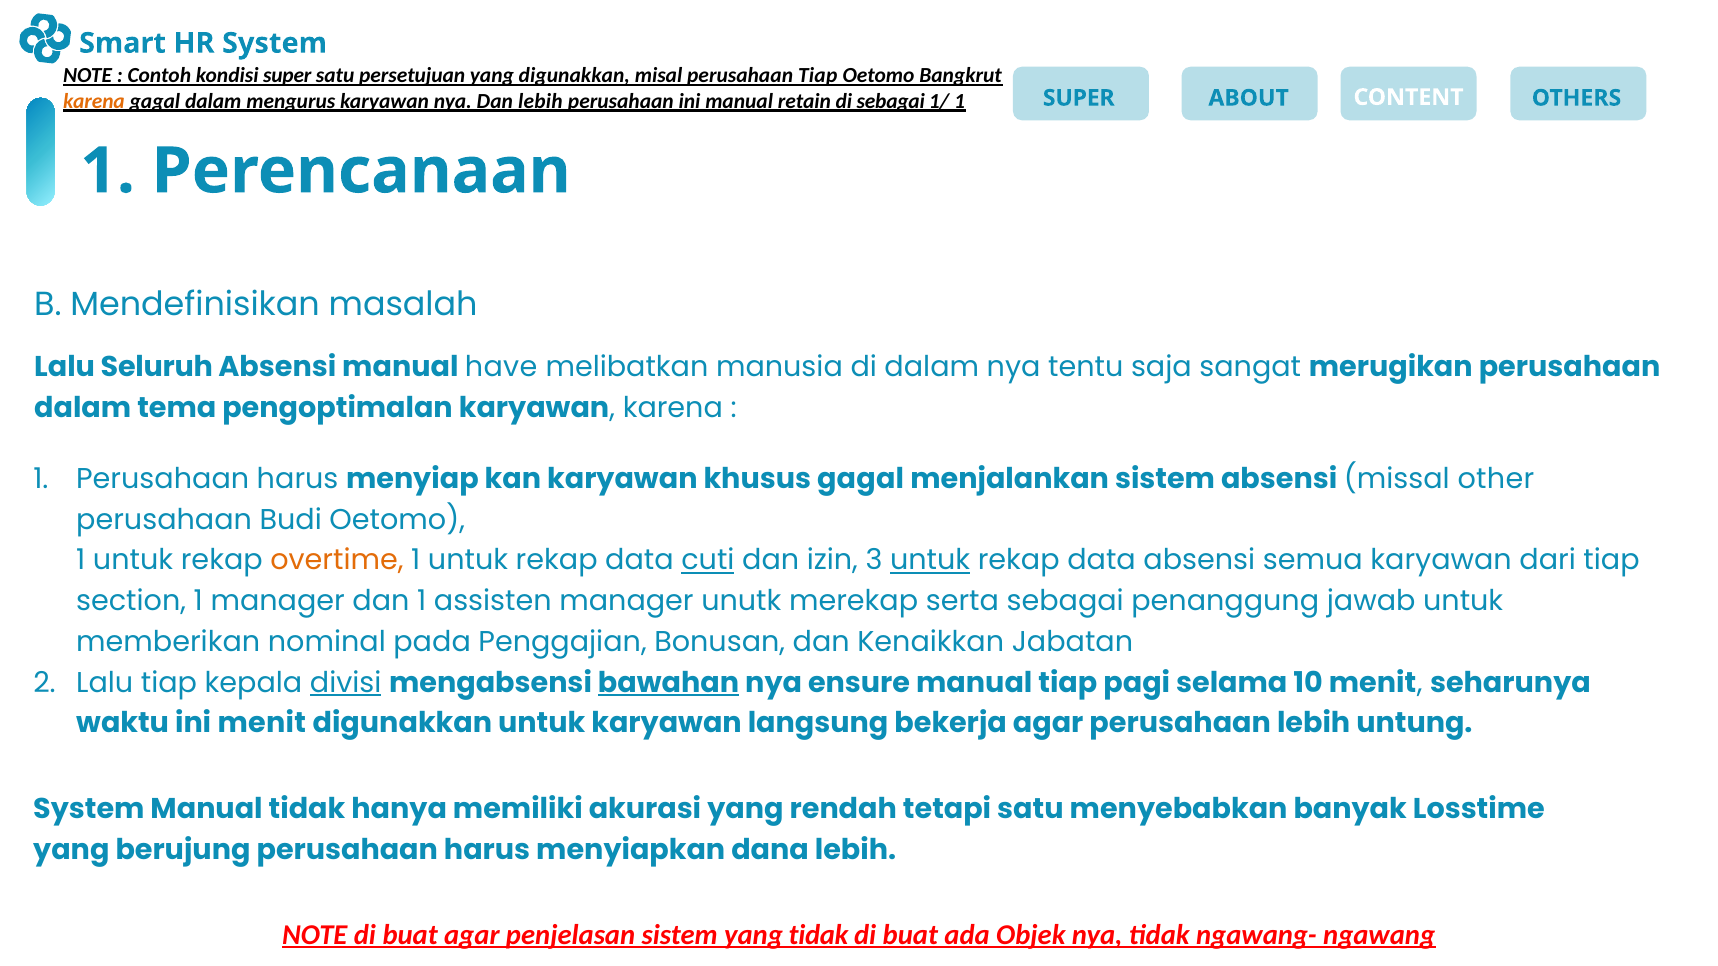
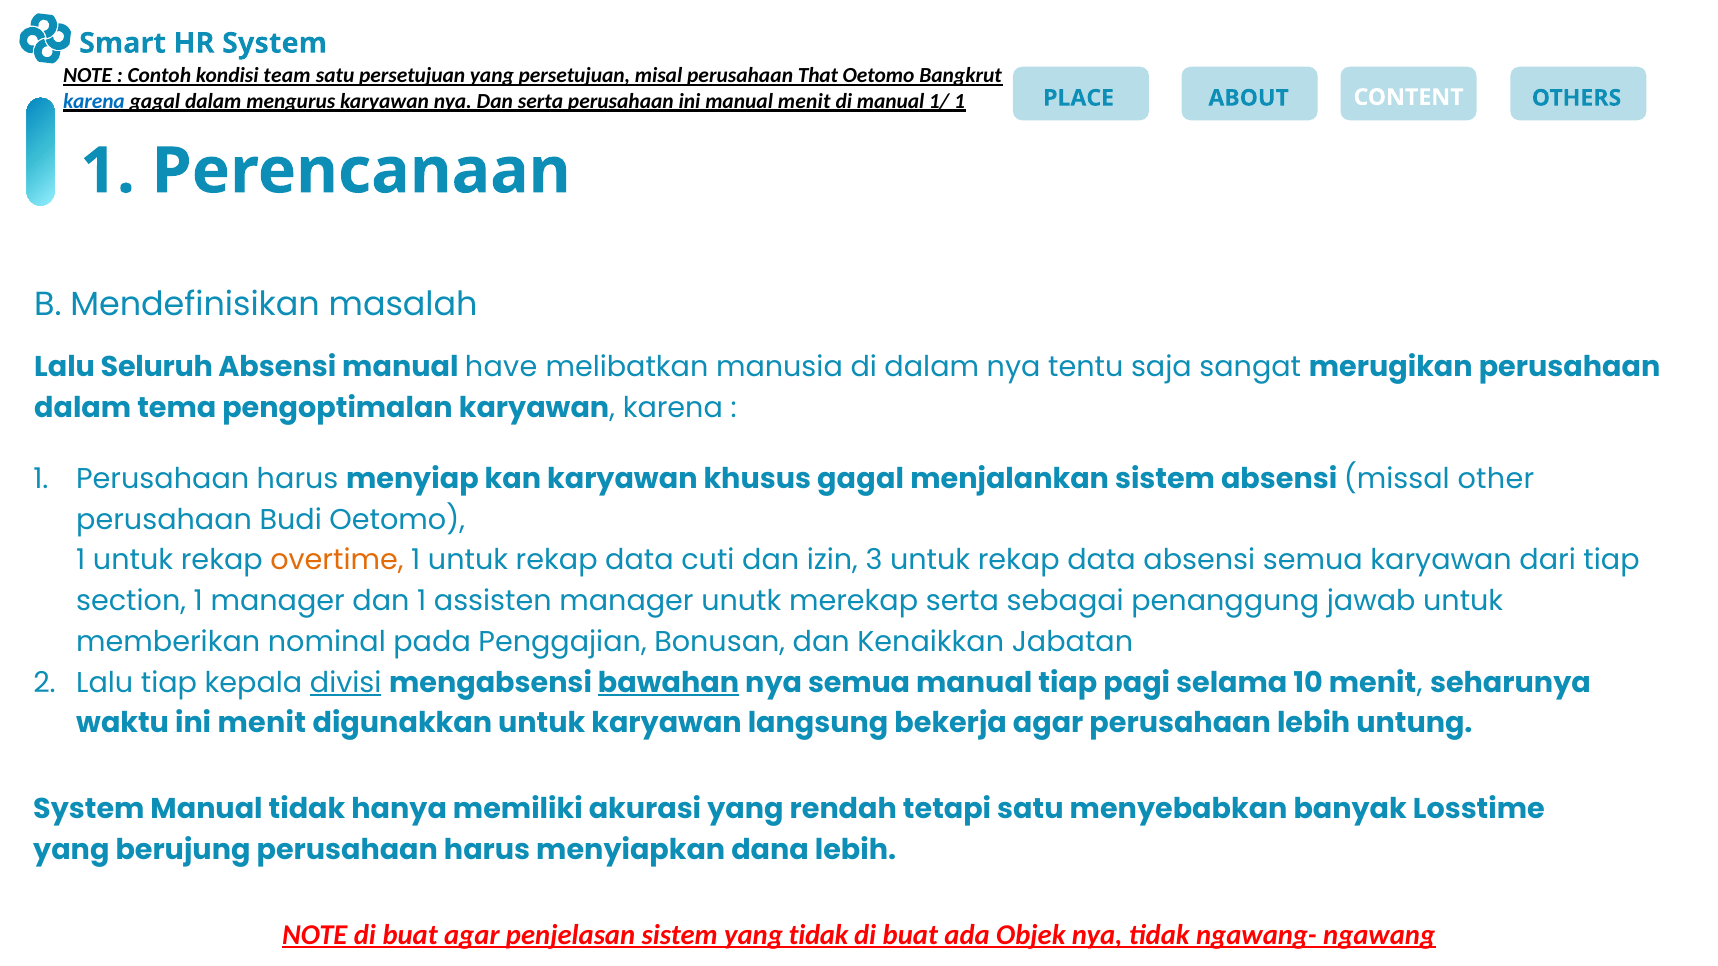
kondisi super: super -> team (287, 75)
yang digunakkan: digunakkan -> persetujuan (574, 75)
perusahaan Tiap: Tiap -> That (818, 75)
karena colour: orange -> blue (94, 101)
Dan lebih: lebih -> serta (540, 101)
manual retain: retain -> menit (804, 101)
di sebagai: sebagai -> manual (891, 101)
SUPER: SUPER -> PLACE (1079, 98)
cuti underline: present -> none (708, 561)
untuk underline: present -> none (930, 561)
nya ensure: ensure -> semua (859, 683)
